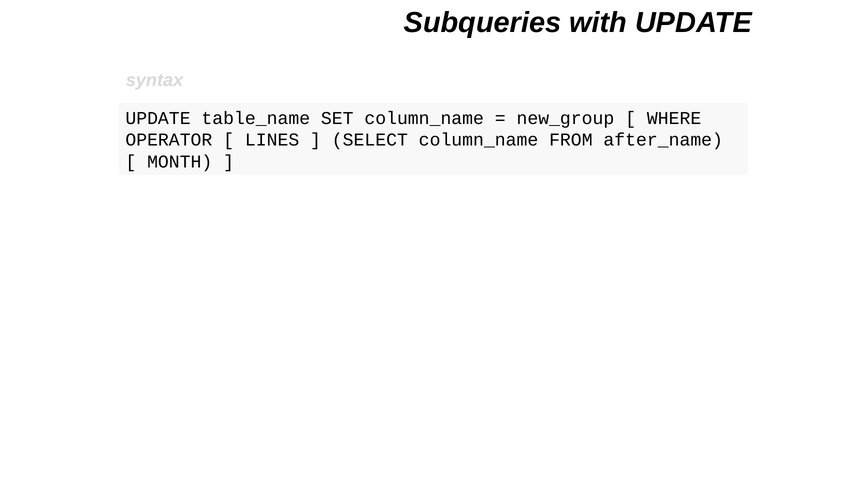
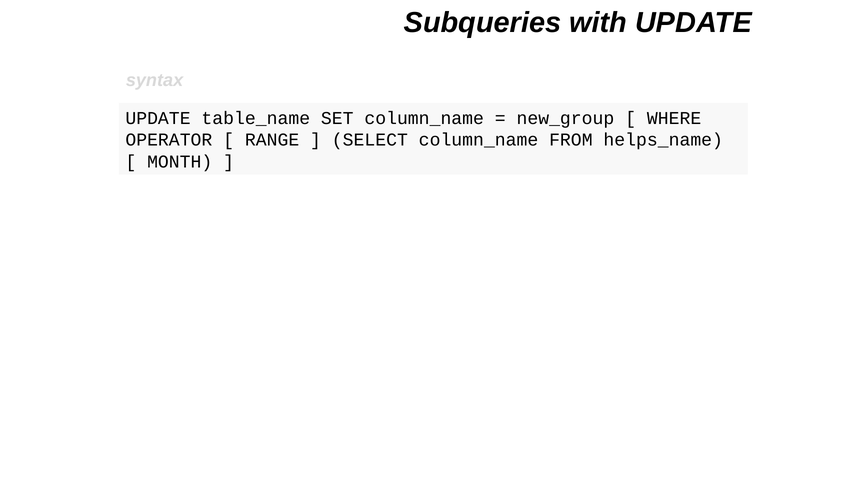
LINES: LINES -> RANGE (272, 140)
after_name: after_name -> helps_name (663, 140)
